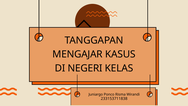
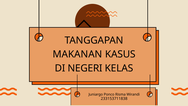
MENGAJAR: MENGAJAR -> MAKANAN (77, 54)
